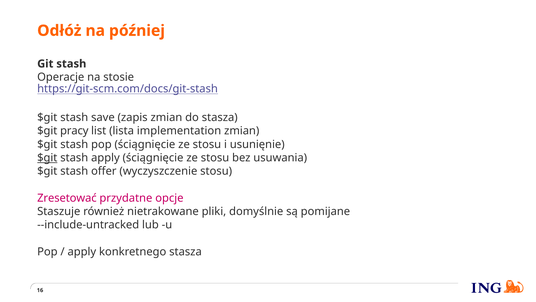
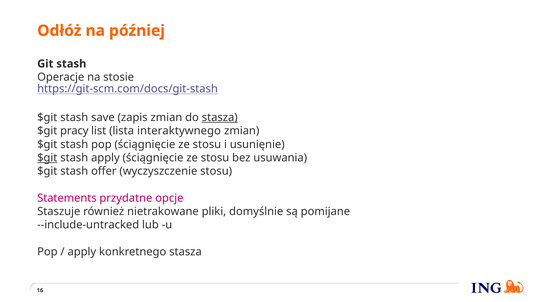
stasza underline: none -> present (220, 117)
implementation: implementation -> interaktywnego (179, 131)
Zresetować: Zresetować -> Statements (67, 198)
